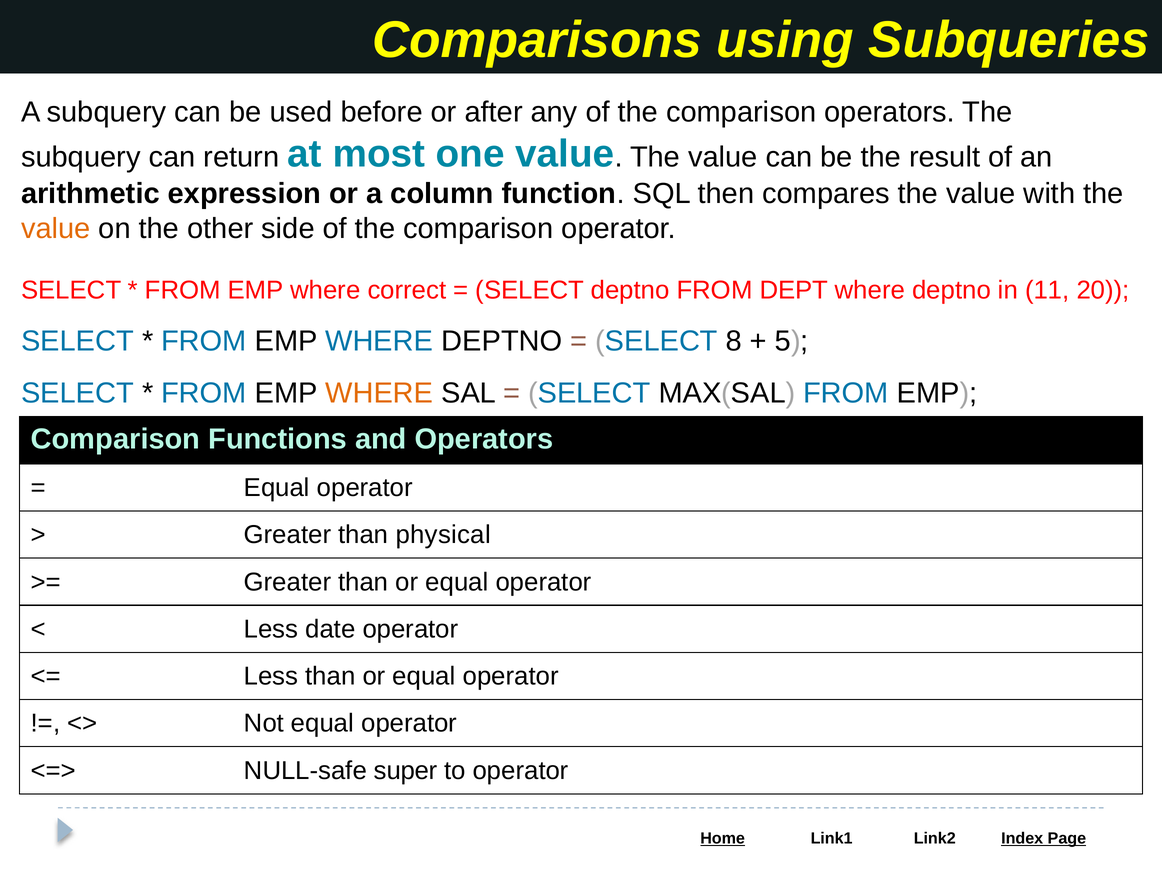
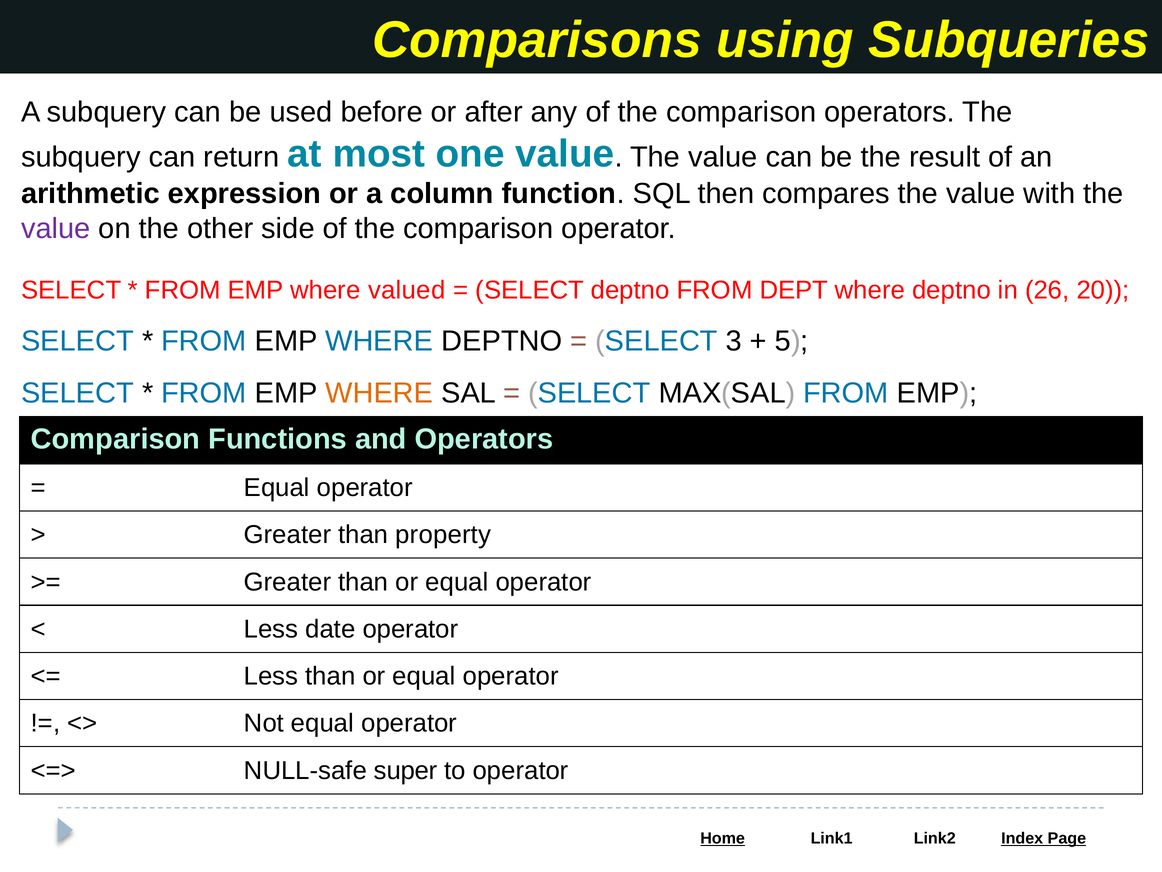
value colour: orange -> purple (56, 228)
correct: correct -> valued (407, 290)
11: 11 -> 26 (1047, 290)
8: 8 -> 3 (734, 341)
physical: physical -> property (443, 535)
